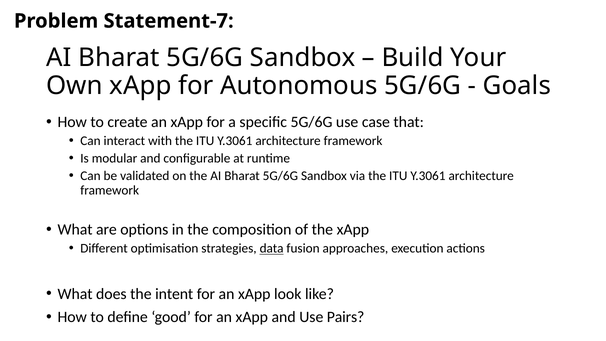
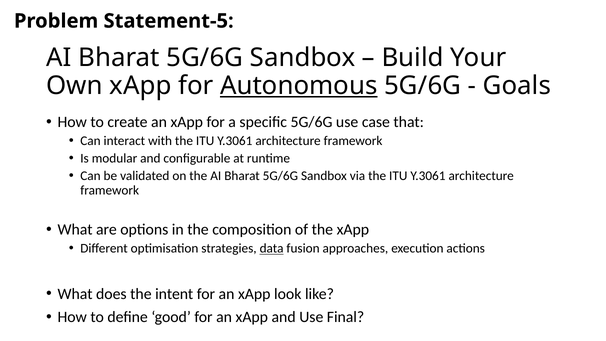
Statement-7: Statement-7 -> Statement-5 (169, 21)
Autonomous underline: none -> present (299, 85)
Pairs: Pairs -> Final (346, 317)
